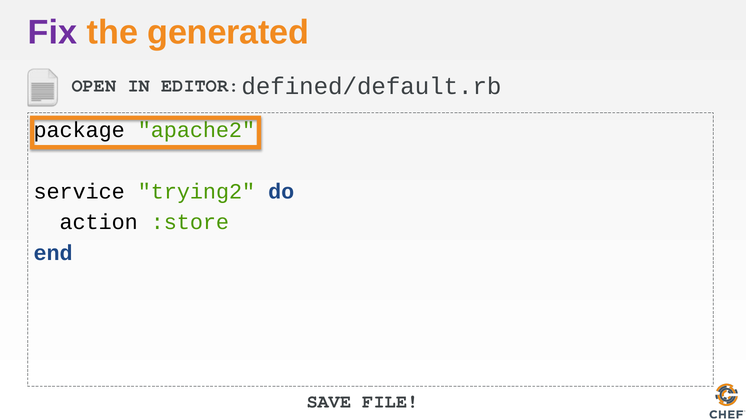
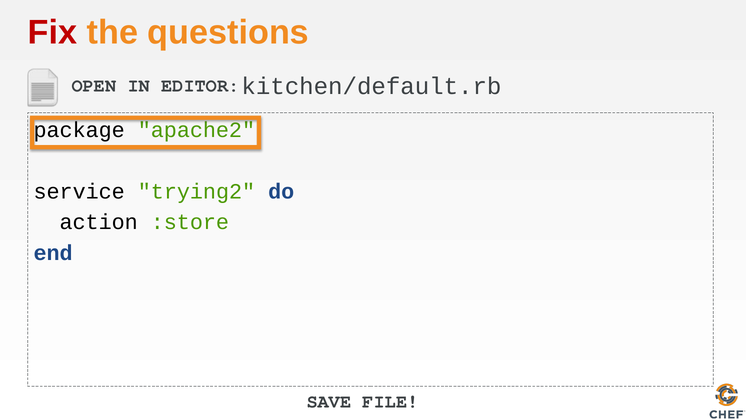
Fix colour: purple -> red (53, 32)
generated: generated -> questions (228, 32)
defined/default.rb: defined/default.rb -> kitchen/default.rb (371, 86)
